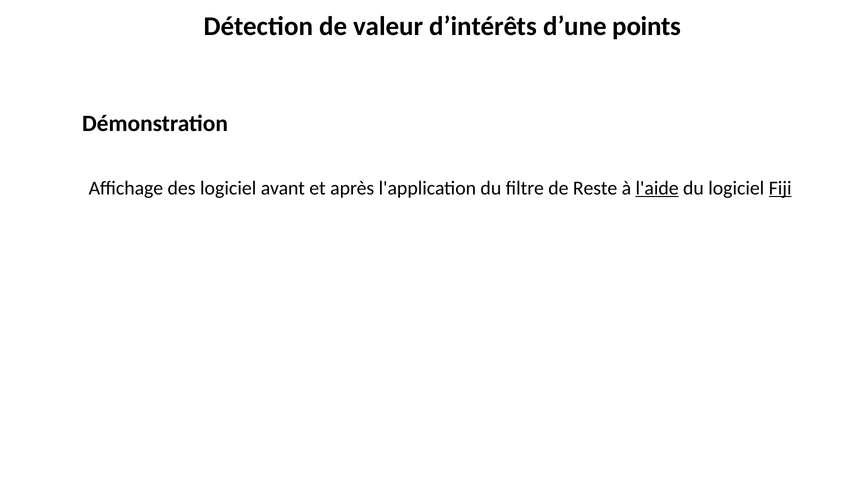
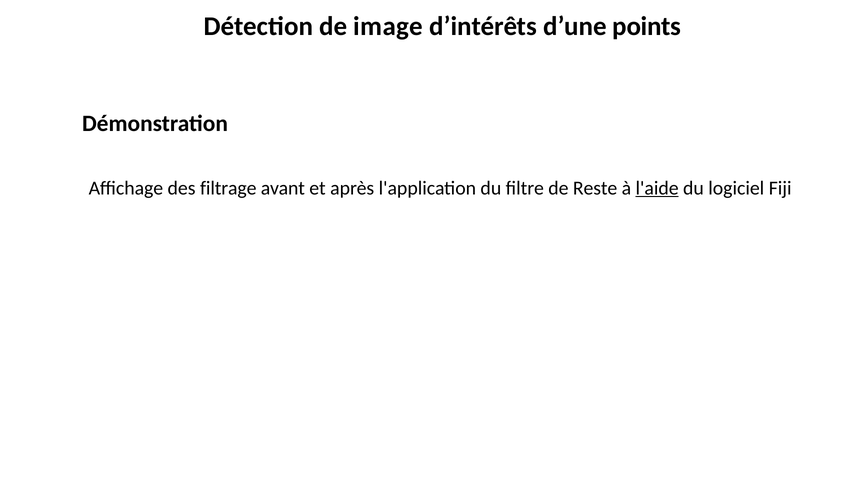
valeur: valeur -> image (388, 26)
des logiciel: logiciel -> filtrage (228, 188)
Fiji underline: present -> none (780, 188)
